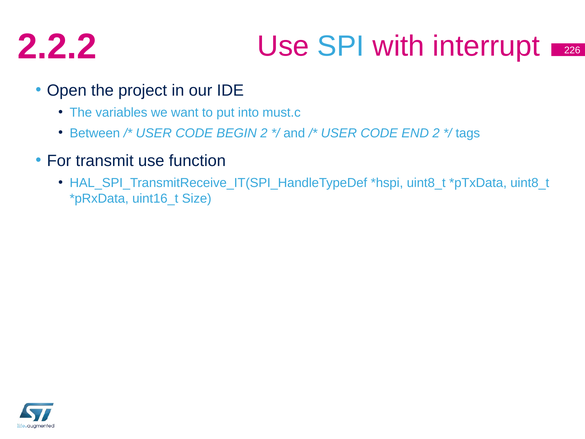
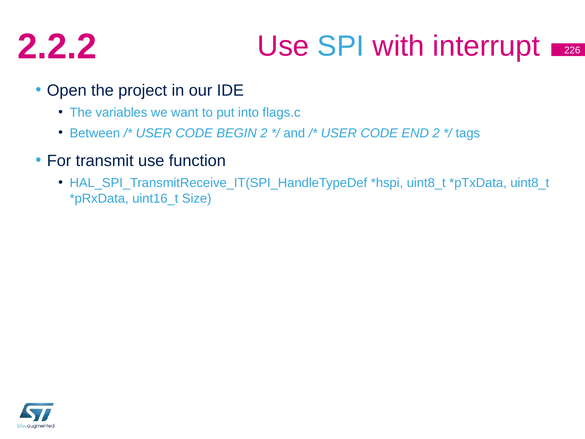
must.c: must.c -> flags.c (282, 113)
